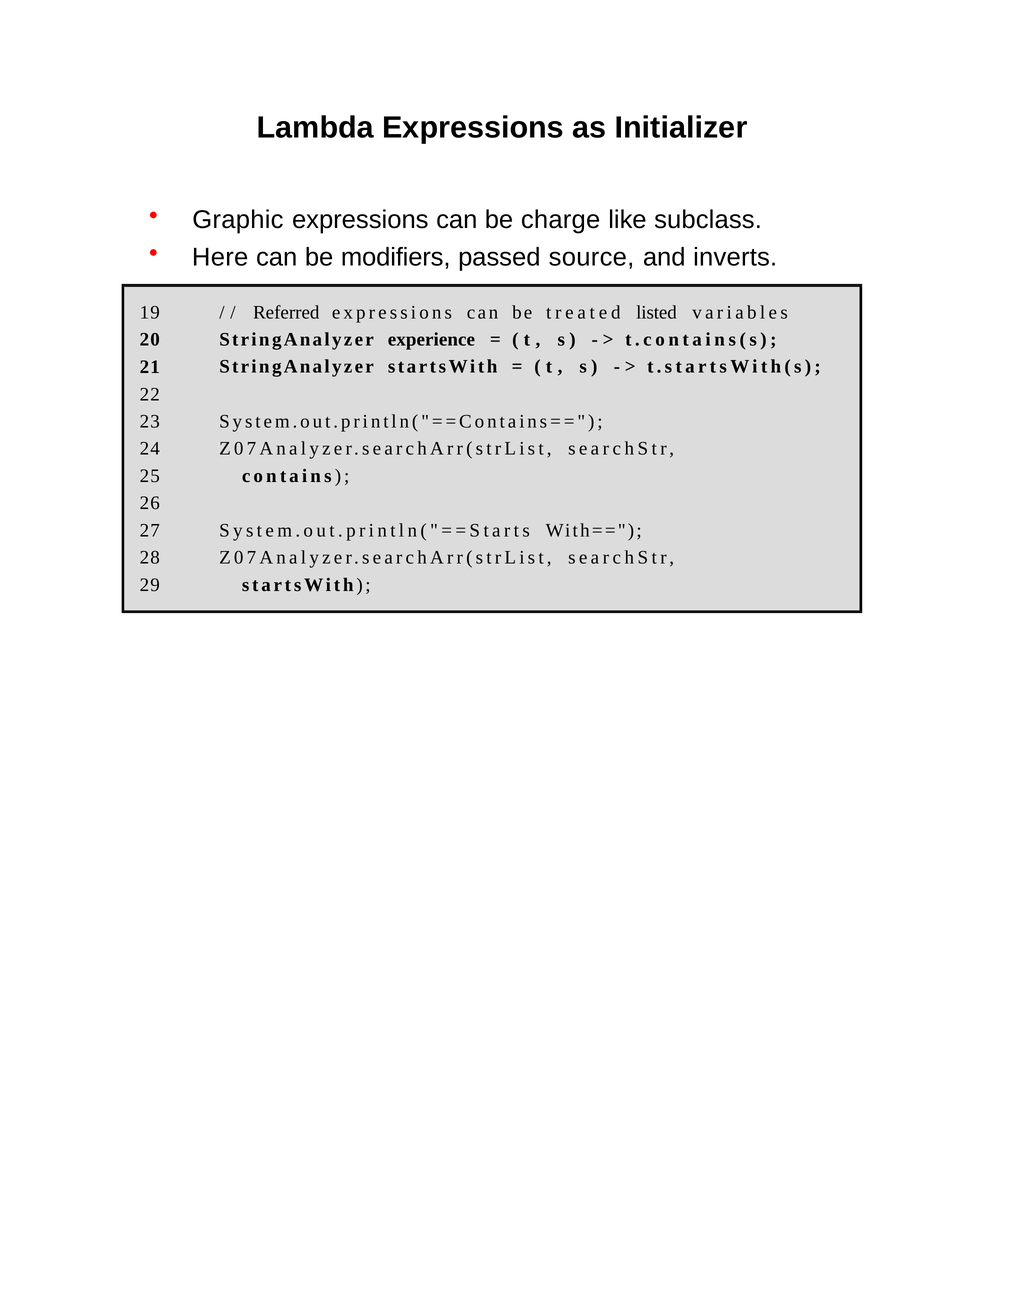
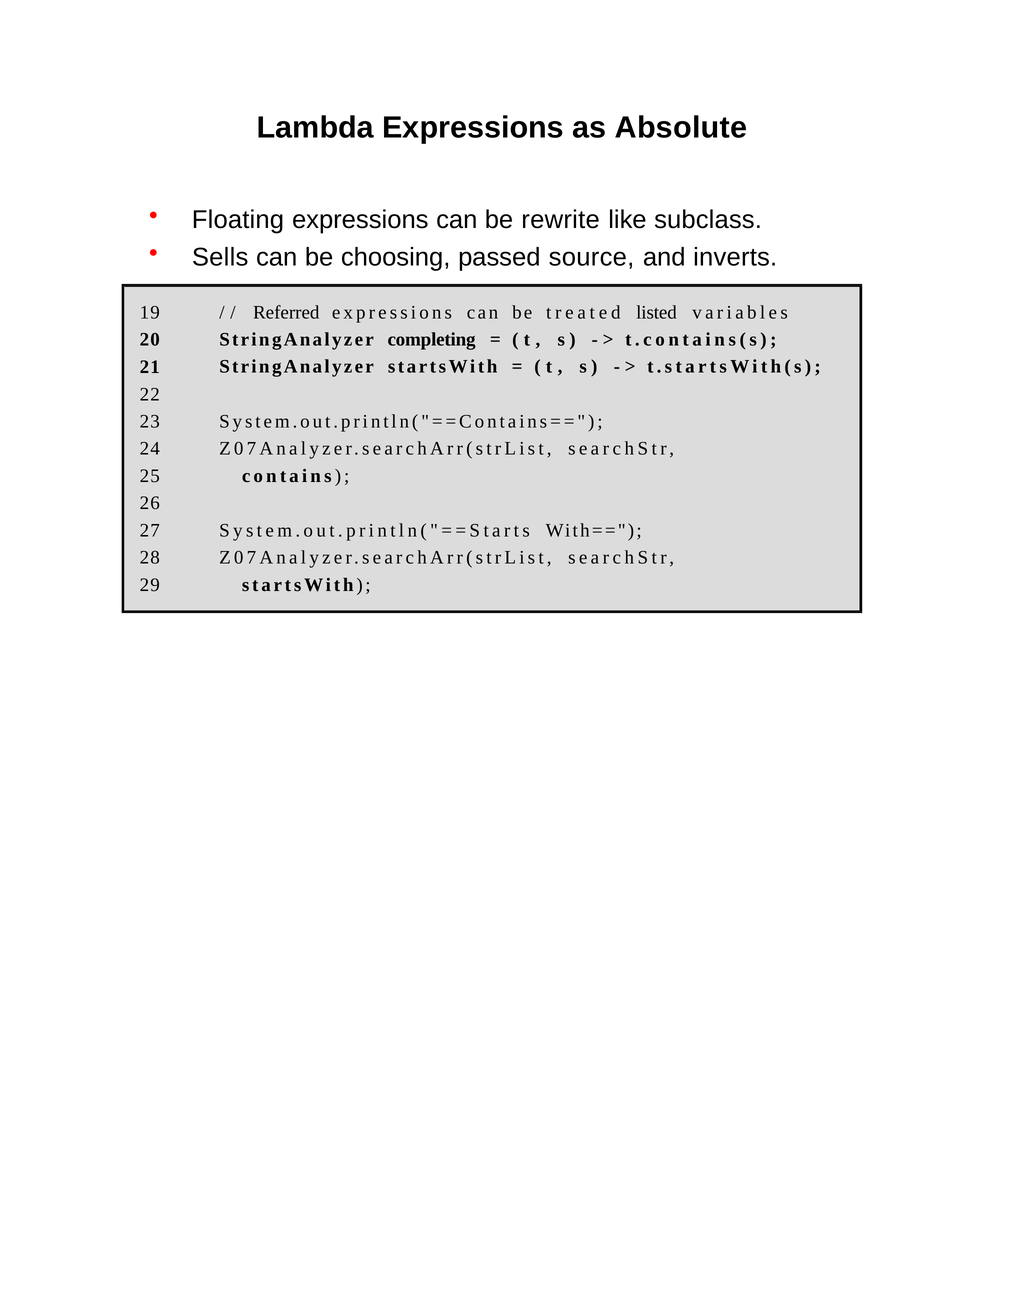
Initializer: Initializer -> Absolute (681, 127)
Graphic: Graphic -> Floating (238, 220)
charge: charge -> rewrite (561, 220)
Here: Here -> Sells (220, 257)
modifiers: modifiers -> choosing (396, 257)
experience: experience -> completing (432, 339)
